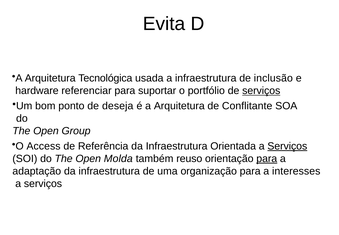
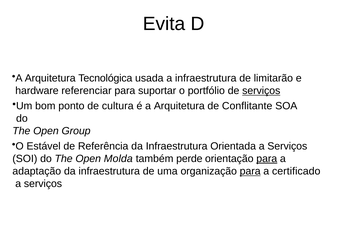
inclusão: inclusão -> limitarão (273, 78)
deseja: deseja -> cultura (118, 106)
Access: Access -> Estável (44, 146)
Serviços underline: present -> none (287, 146)
reuso: reuso -> perde (189, 158)
para underline: none -> present (250, 171)
interesses: interesses -> certificado (296, 171)
